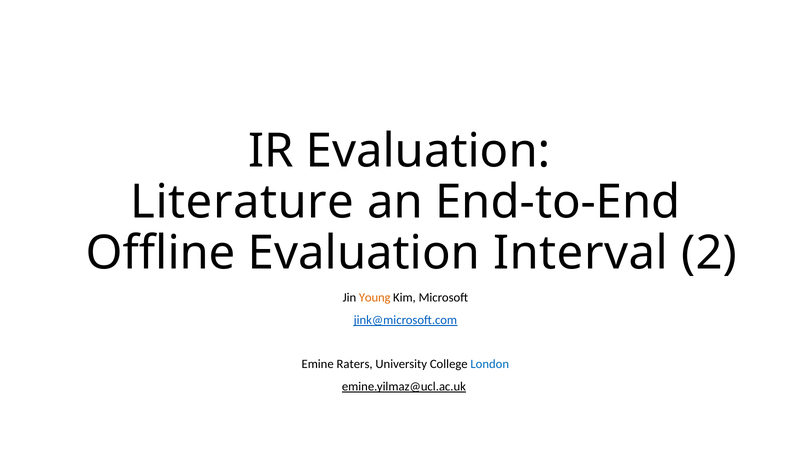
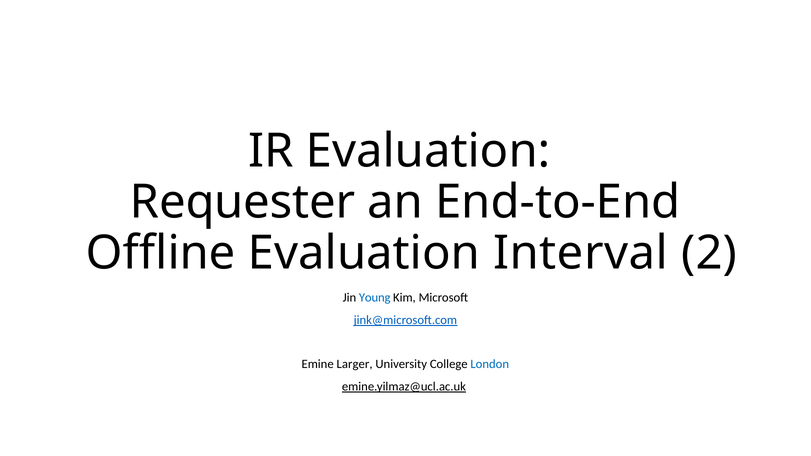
Literature: Literature -> Requester (243, 202)
Young colour: orange -> blue (375, 298)
Raters: Raters -> Larger (355, 364)
